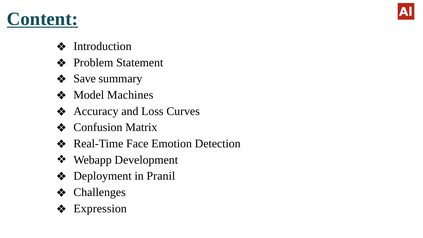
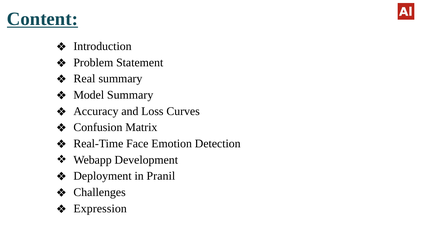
Save: Save -> Real (84, 79)
Model Machines: Machines -> Summary (130, 95)
